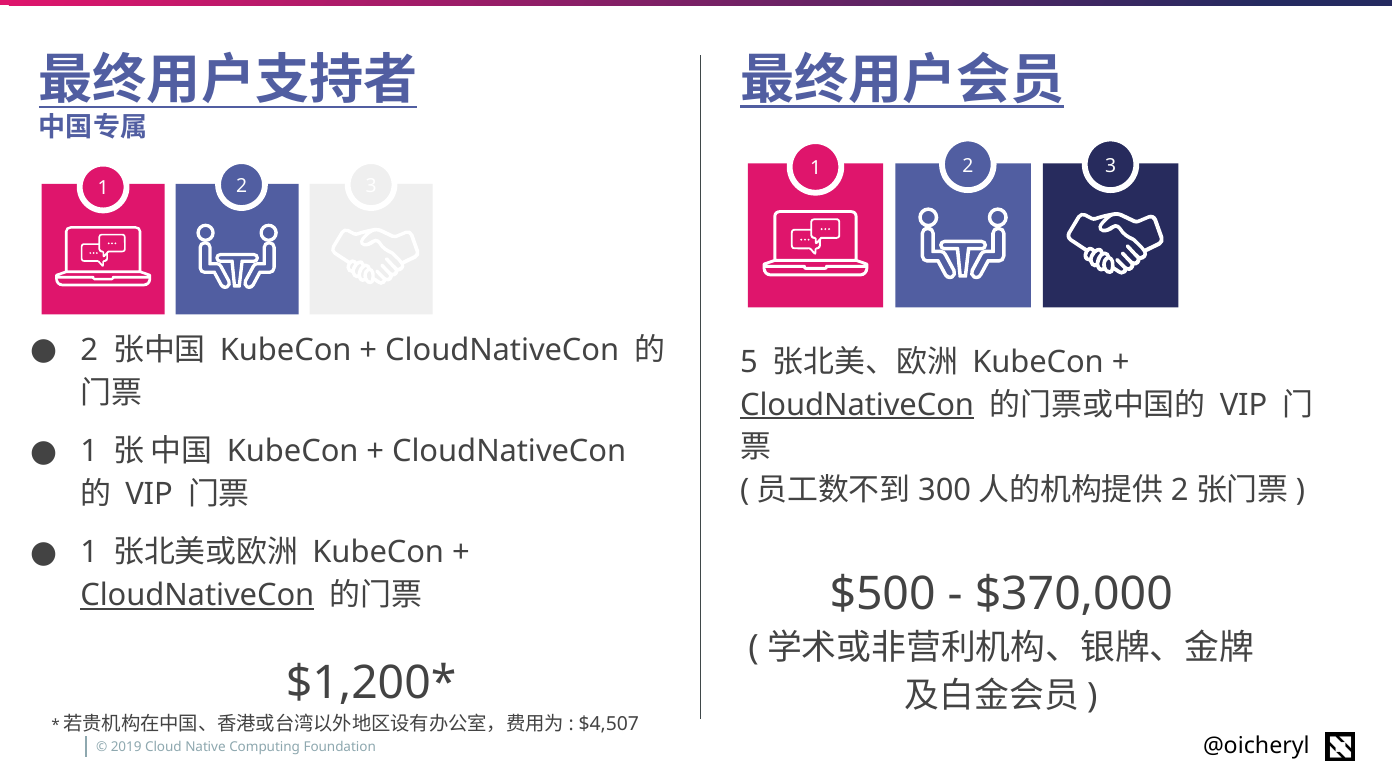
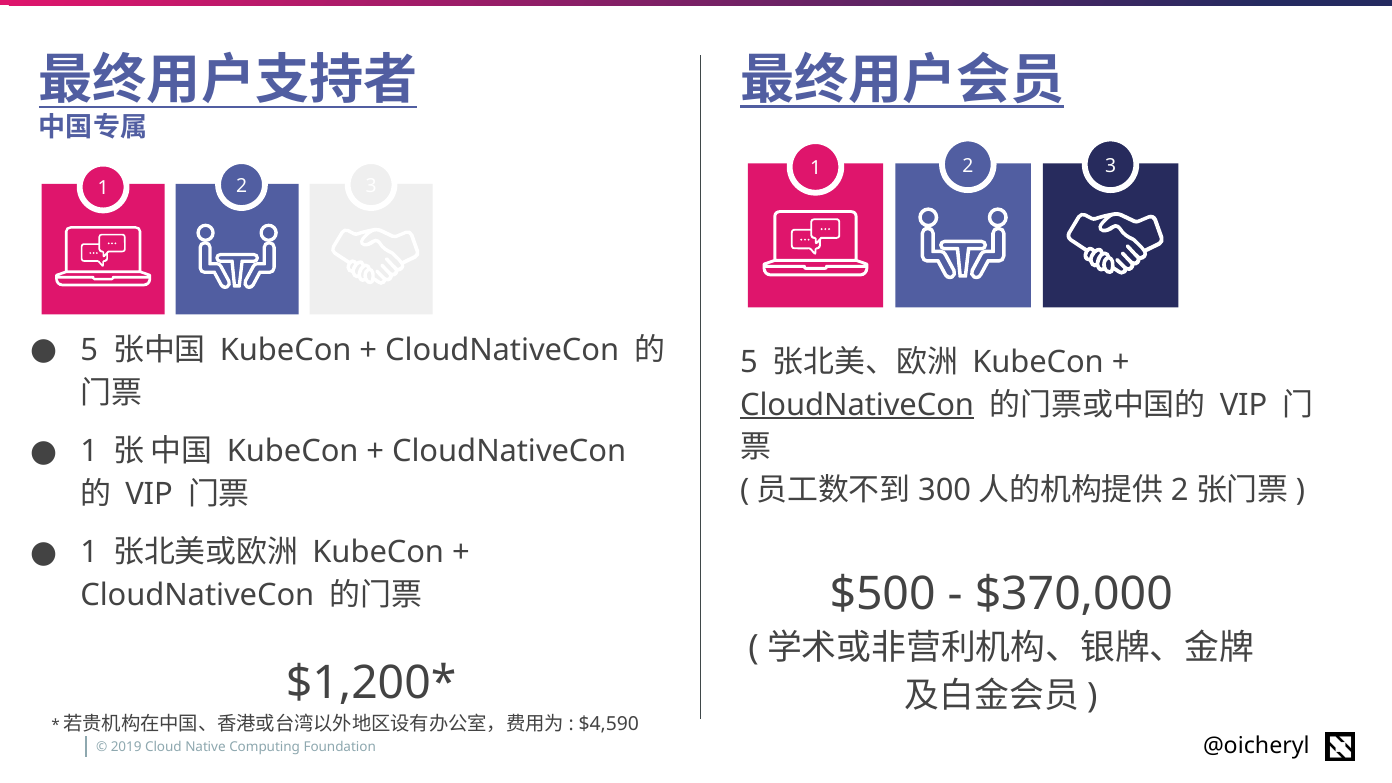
2: 2 -> 5 (89, 350)
CloudNativeCon underline: present -> none (197, 595)
$4,507: $4,507 -> $4,590 (609, 724)
